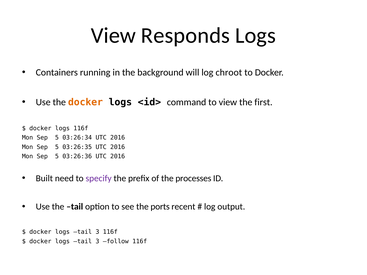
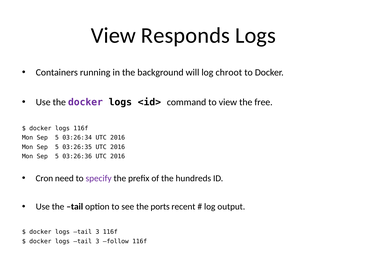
docker colour: orange -> purple (85, 102)
first: first -> free (264, 102)
Built: Built -> Cron (44, 179)
processes: processes -> hundreds (193, 179)
